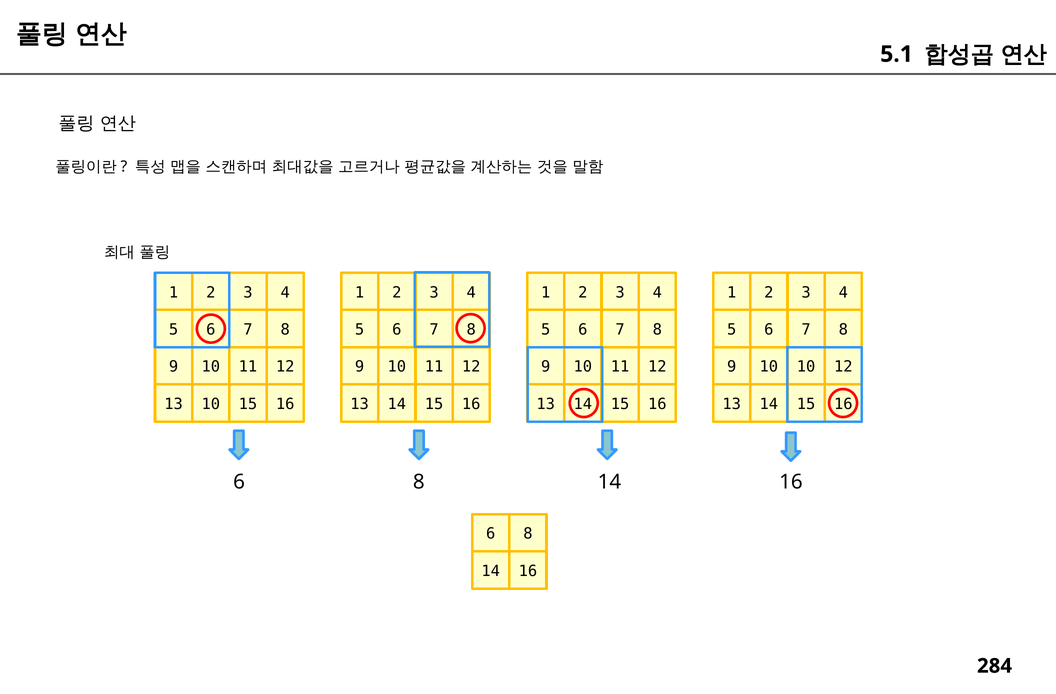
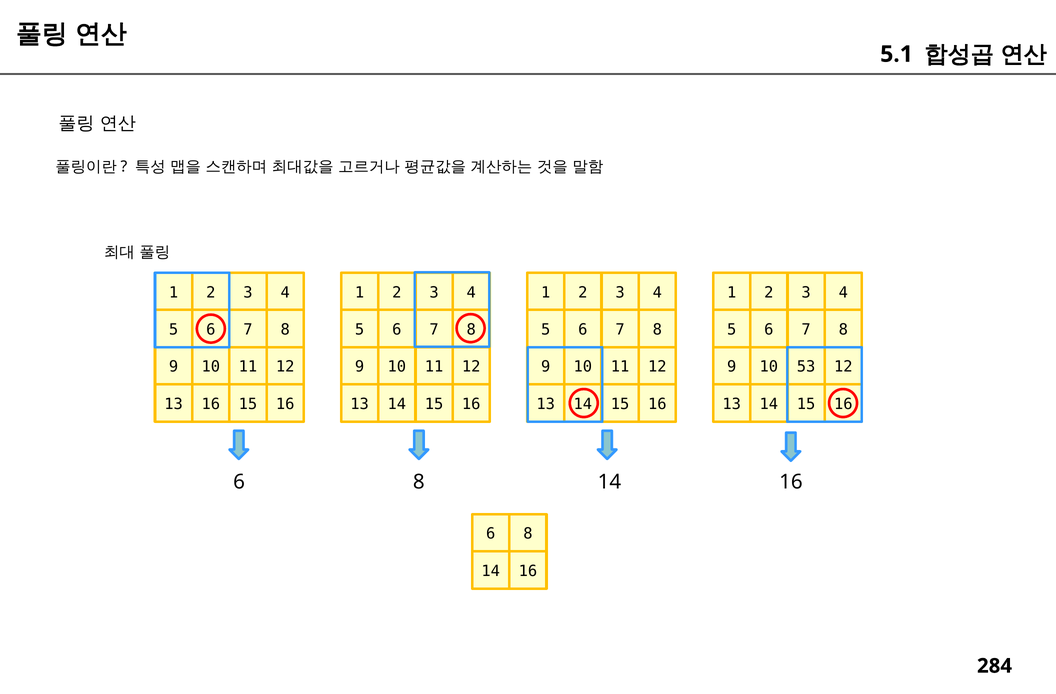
10 10: 10 -> 53 (806, 367)
13 10: 10 -> 16 (211, 404)
